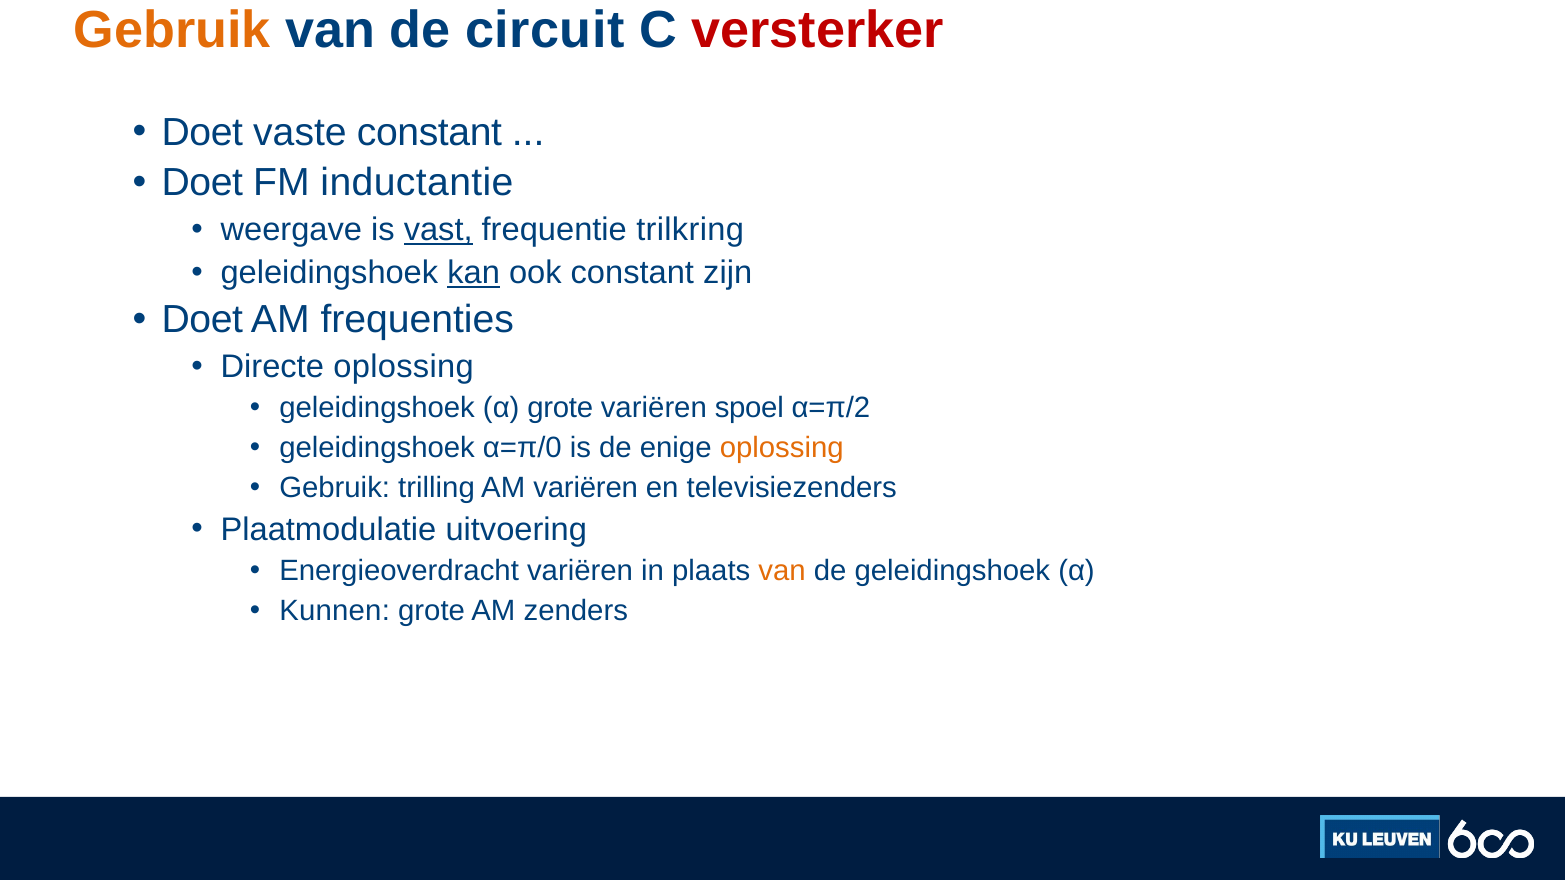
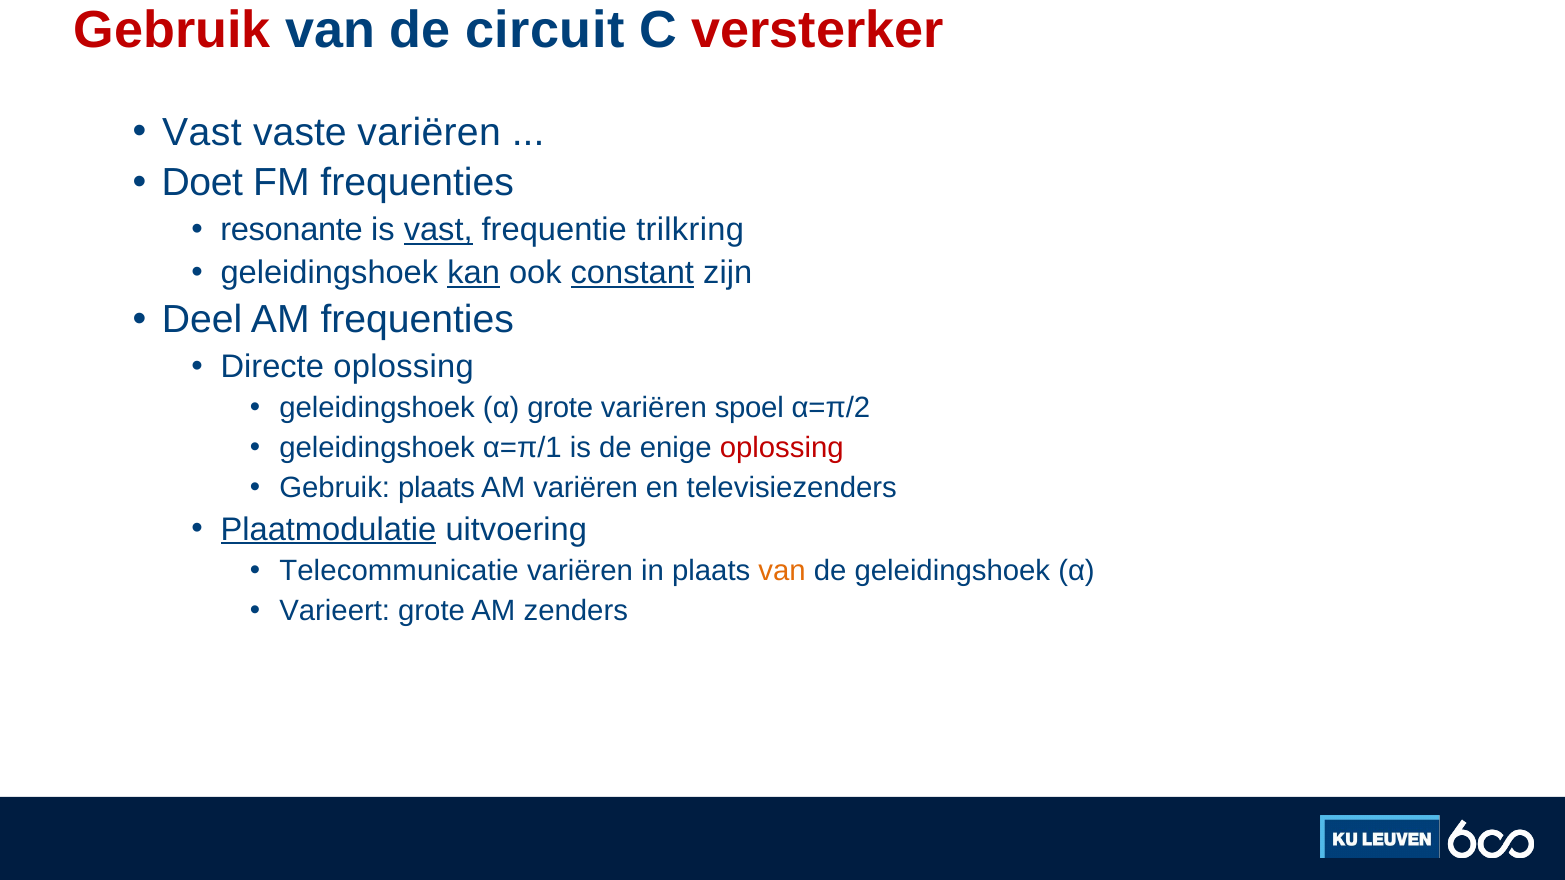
Gebruik colour: orange -> red (172, 30)
Doet: Doet -> Vast (202, 132)
vaste constant: constant -> variëren (429, 132)
FM inductantie: inductantie -> frequenties (417, 183)
weergave: weergave -> resonante (292, 230)
constant underline: none -> present (632, 273)
Doet: Doet -> Deel (202, 320)
α=π/0: α=π/0 -> α=π/1 (522, 448)
oplossing colour: orange -> red (782, 448)
Gebruik trilling: trilling -> plaats (437, 488)
Plaatmodulatie underline: none -> present (329, 530)
Energieoverdracht: Energieoverdracht -> Telecommunicatie (399, 571)
Kunnen: Kunnen -> Varieert (335, 611)
